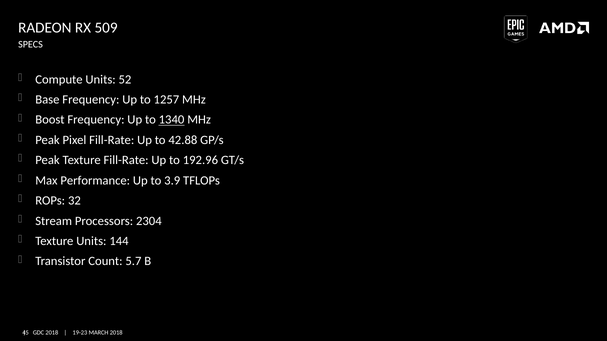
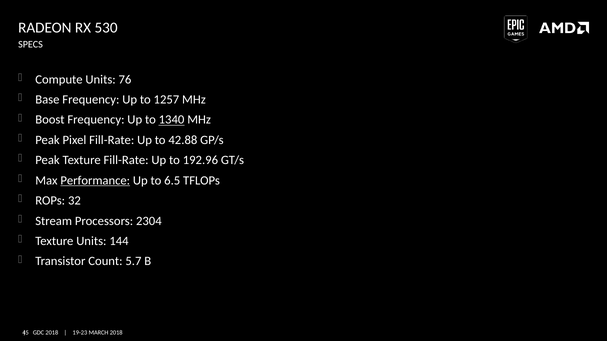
509: 509 -> 530 (106, 28)
52: 52 -> 76 (125, 79)
Performance underline: none -> present (95, 181)
3.9: 3.9 -> 6.5 (172, 181)
